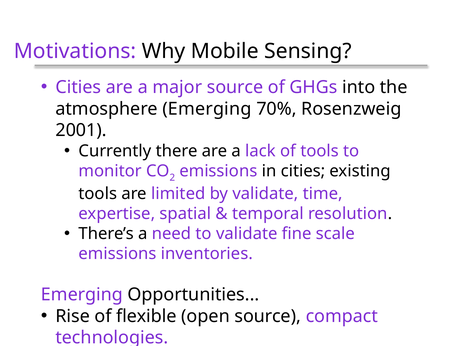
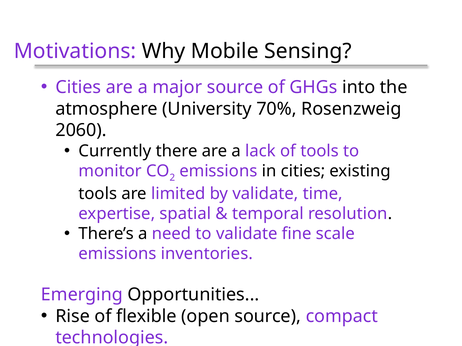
atmosphere Emerging: Emerging -> University (207, 109)
2001: 2001 -> 2060 (81, 131)
